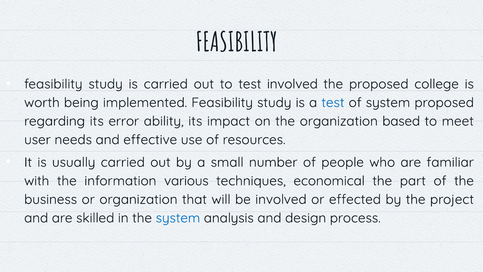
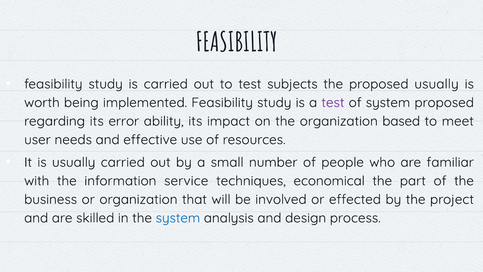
test involved: involved -> subjects (292, 84)
proposed college: college -> usually (436, 84)
test colour: blue -> purple (333, 102)
various: various -> service (186, 181)
